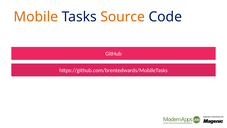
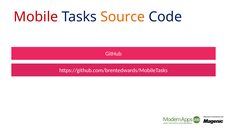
Mobile colour: orange -> red (36, 17)
